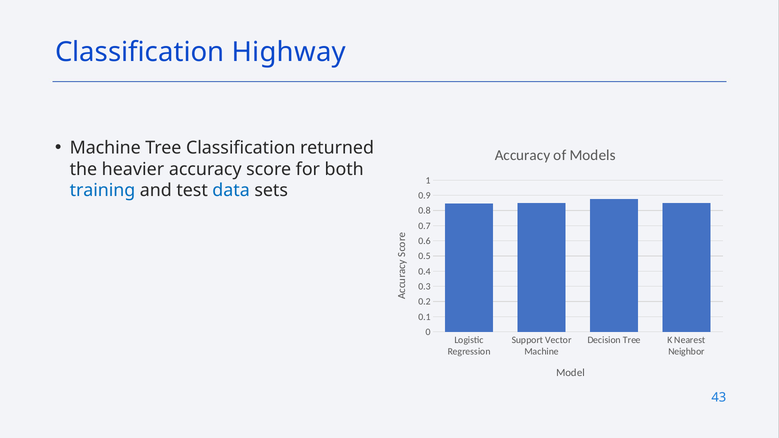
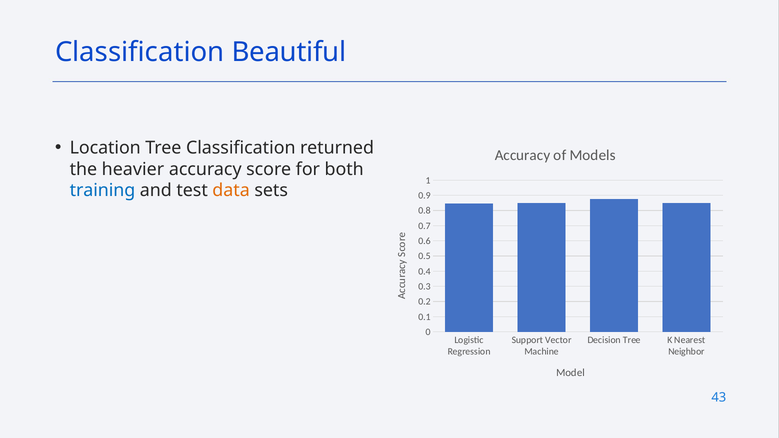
Highway: Highway -> Beautiful (289, 52)
Machine: Machine -> Location (105, 148)
data colour: blue -> orange (231, 191)
